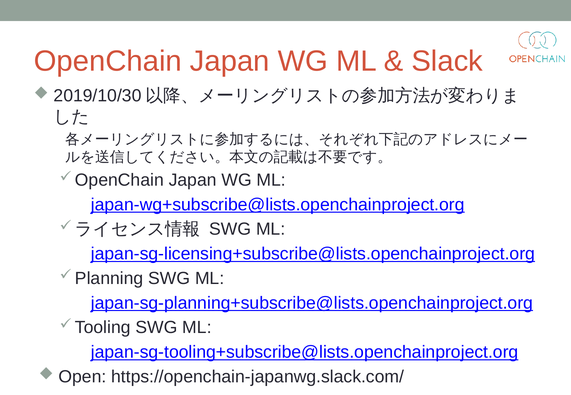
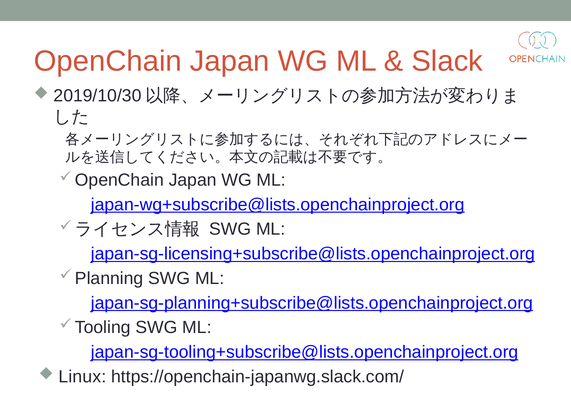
Open: Open -> Linux (82, 377)
